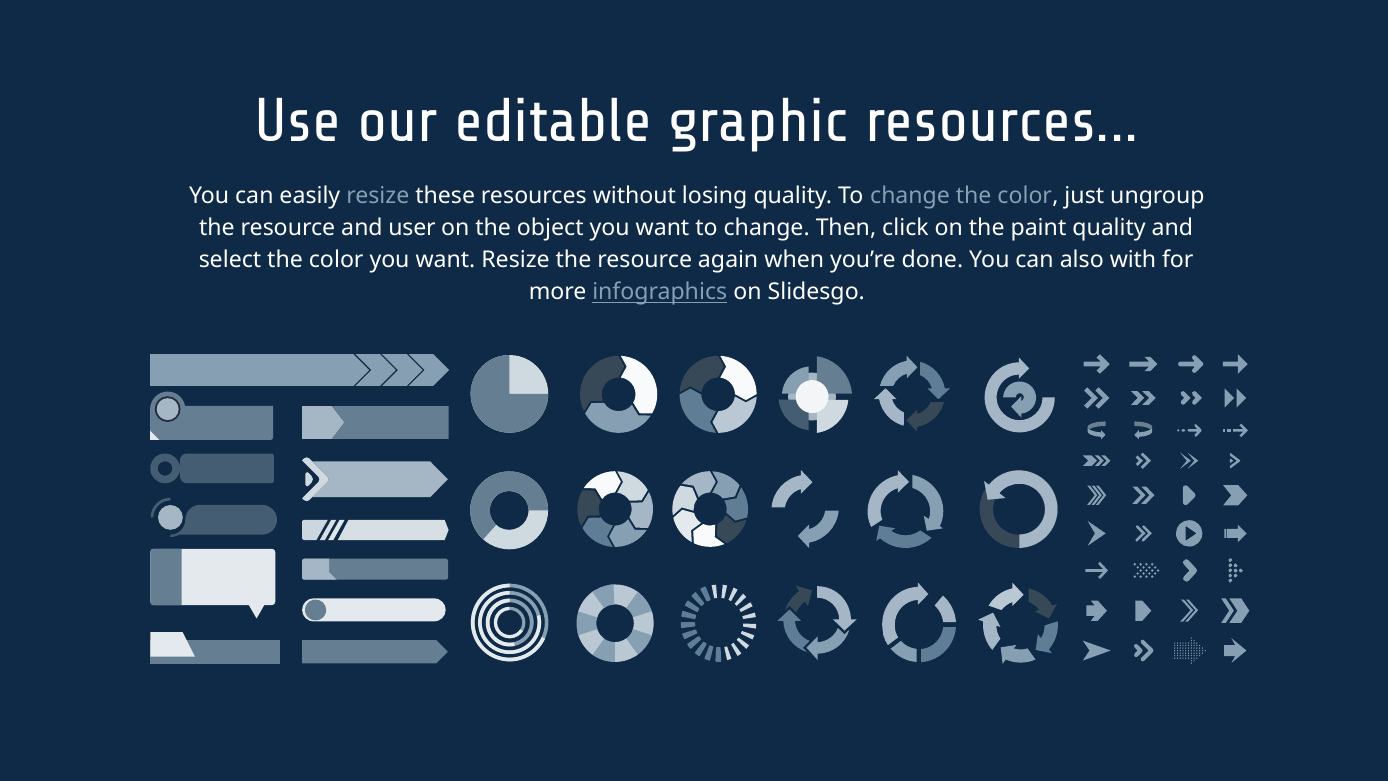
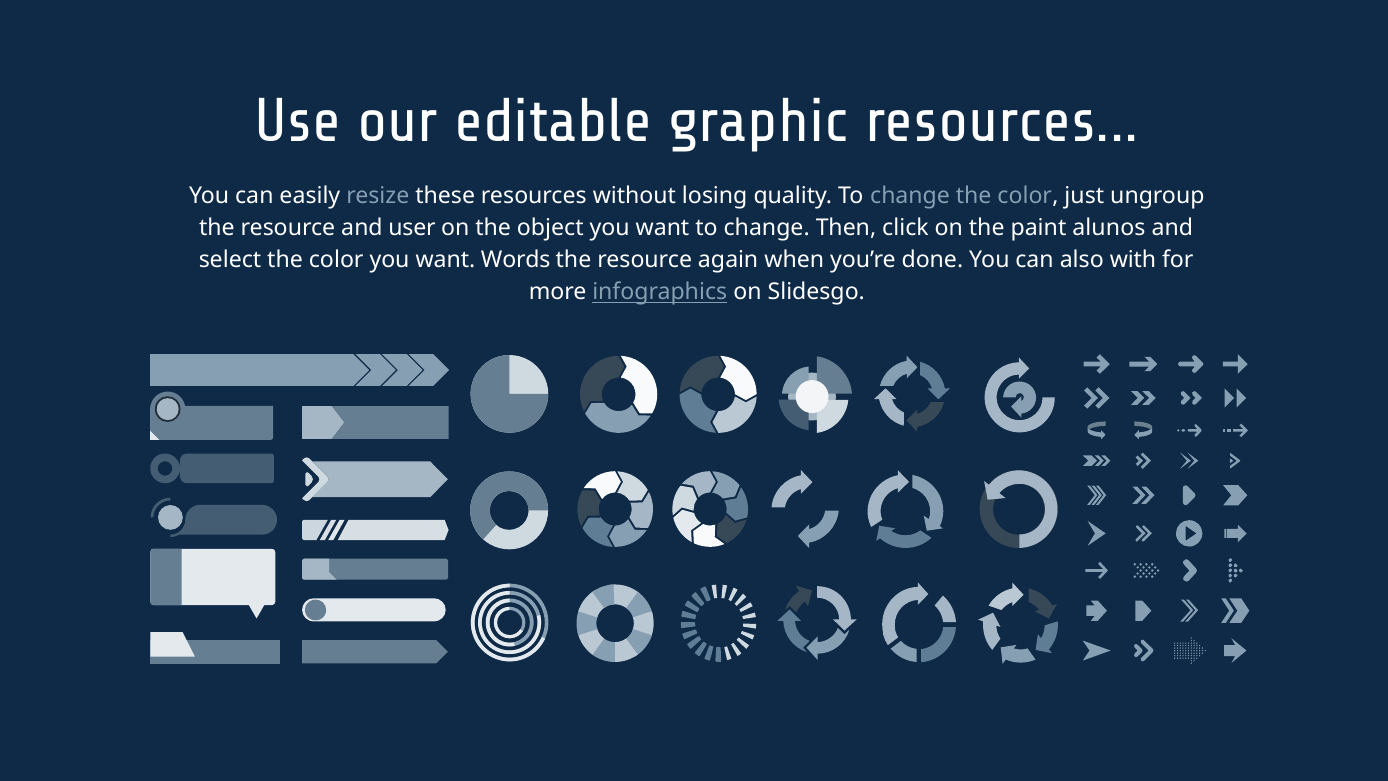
paint quality: quality -> alunos (1109, 228)
want Resize: Resize -> Words (516, 260)
